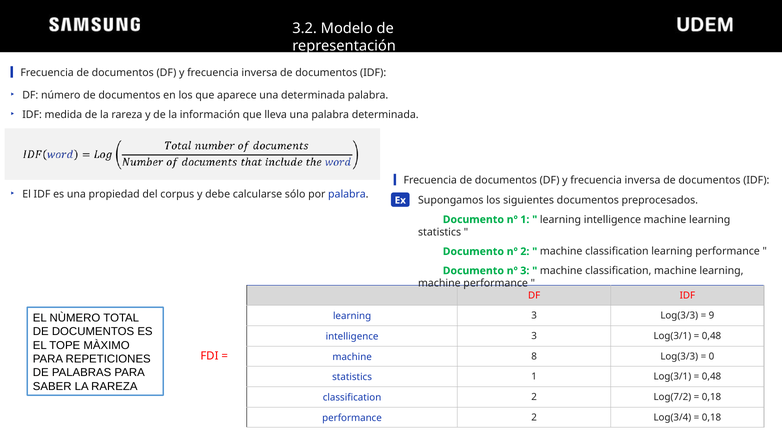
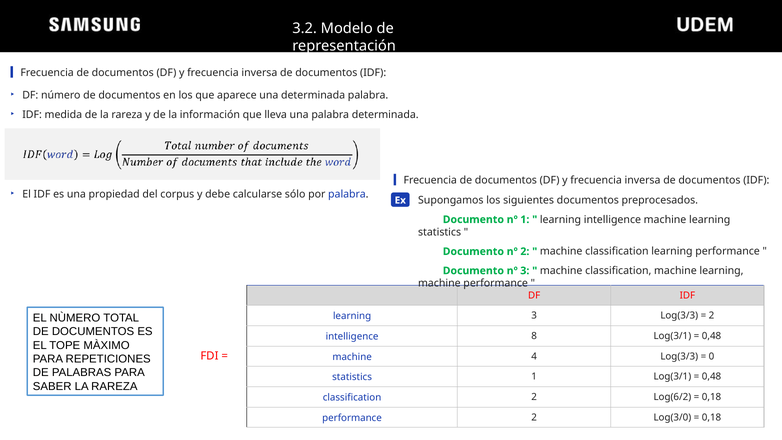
9: 9 -> 2 (712, 316)
intelligence 3: 3 -> 8 (534, 336)
8: 8 -> 4 (534, 356)
Log(7/2: Log(7/2 -> Log(6/2 (672, 397)
Log(3/4: Log(3/4 -> Log(3/0 (672, 417)
